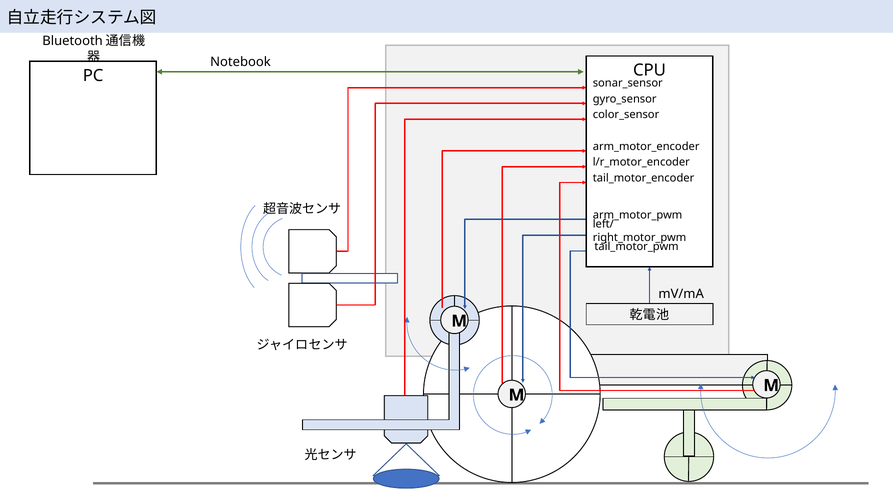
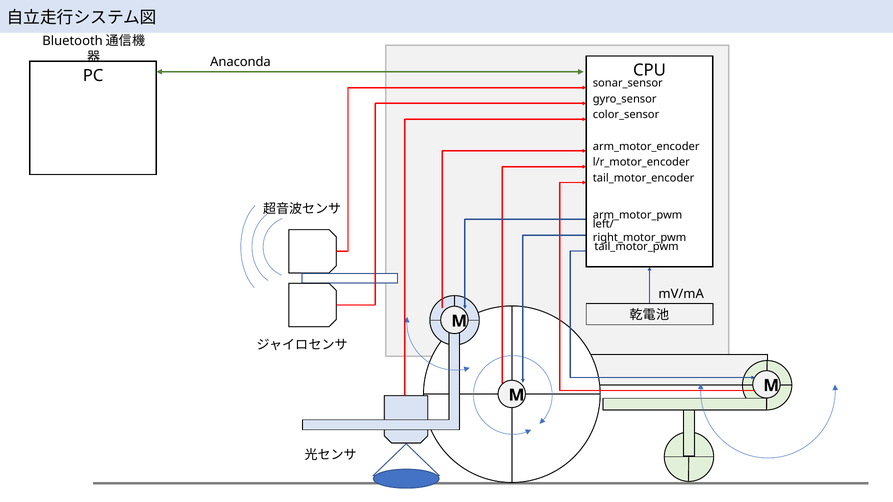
Notebook: Notebook -> Anaconda (241, 62)
